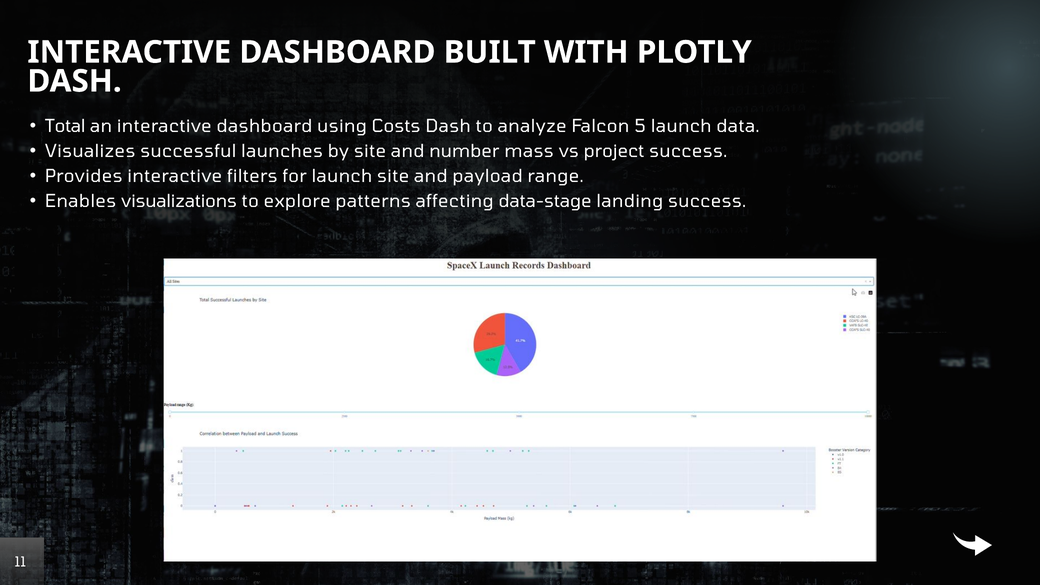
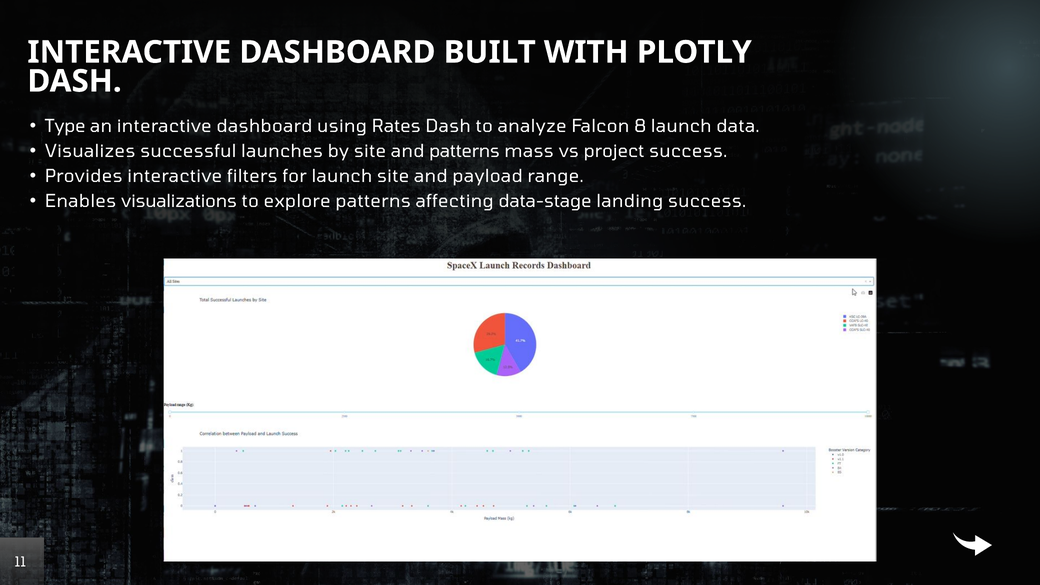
Total: Total -> Type (65, 126)
Costs: Costs -> Rates (396, 126)
5: 5 -> 8 (640, 126)
and number: number -> patterns (464, 151)
